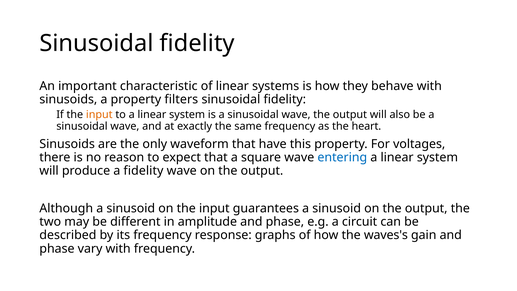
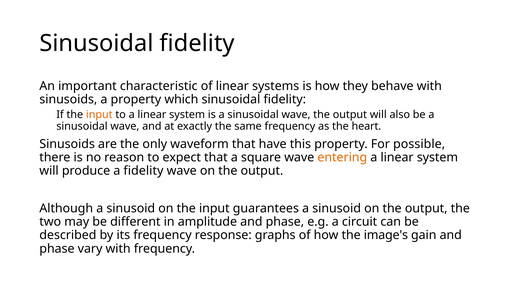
filters: filters -> which (181, 99)
voltages: voltages -> possible (419, 144)
entering colour: blue -> orange (342, 157)
waves's: waves's -> image's (386, 235)
